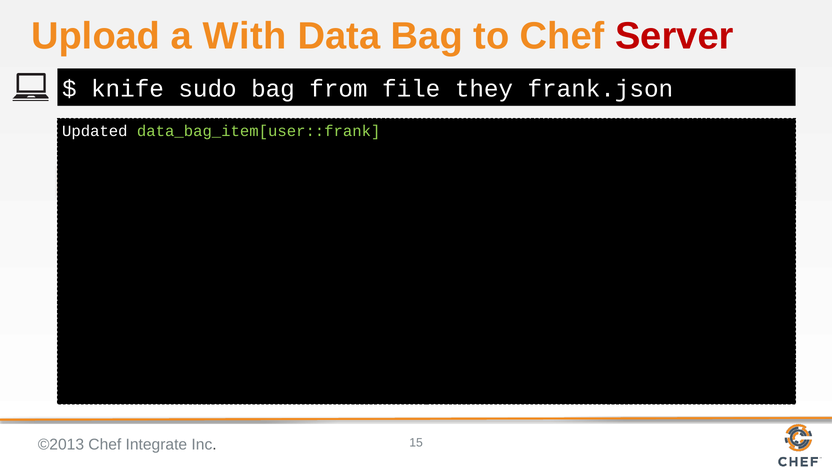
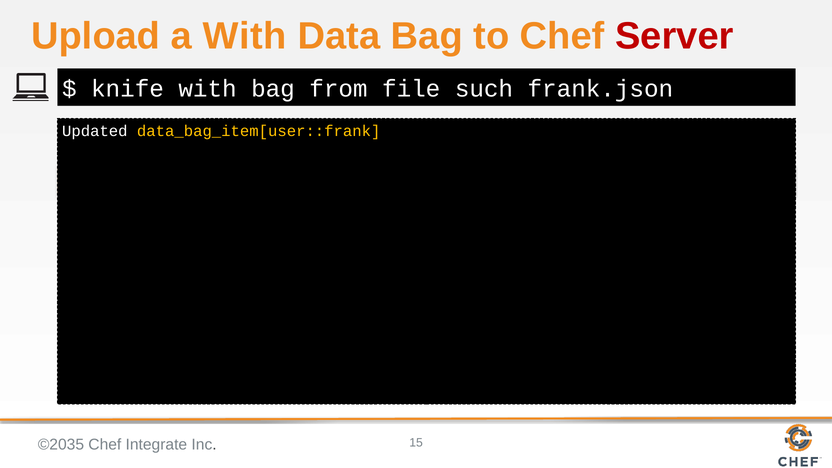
knife sudo: sudo -> with (208, 89)
they: they -> such (484, 89)
data_bag_item[user::frank colour: light green -> yellow (259, 131)
©2013: ©2013 -> ©2035 (61, 445)
